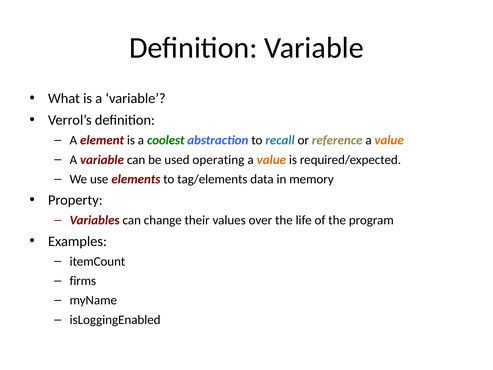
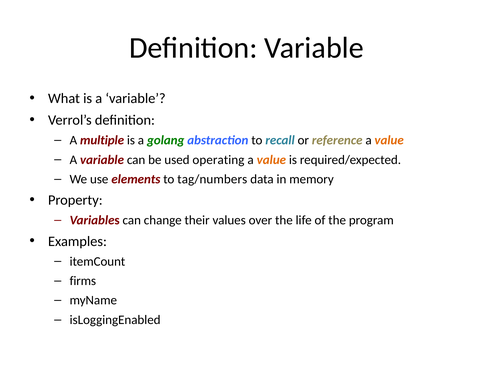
element: element -> multiple (102, 140)
coolest: coolest -> golang (166, 140)
tag/elements: tag/elements -> tag/numbers (212, 179)
